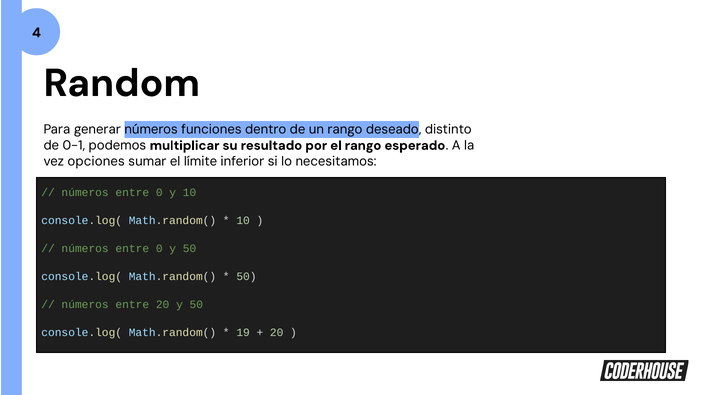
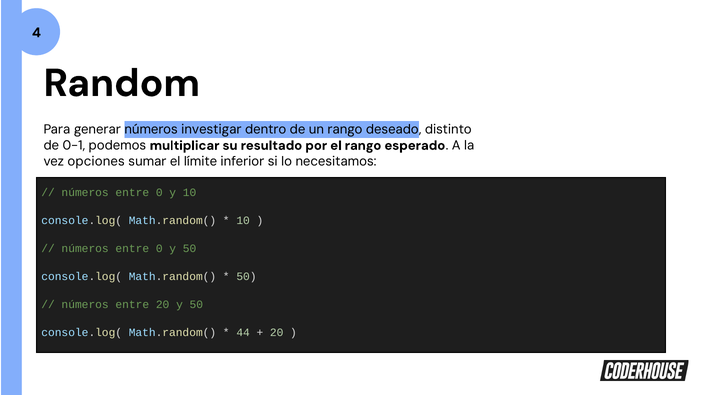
funciones: funciones -> investigar (211, 130)
19: 19 -> 44 (243, 332)
